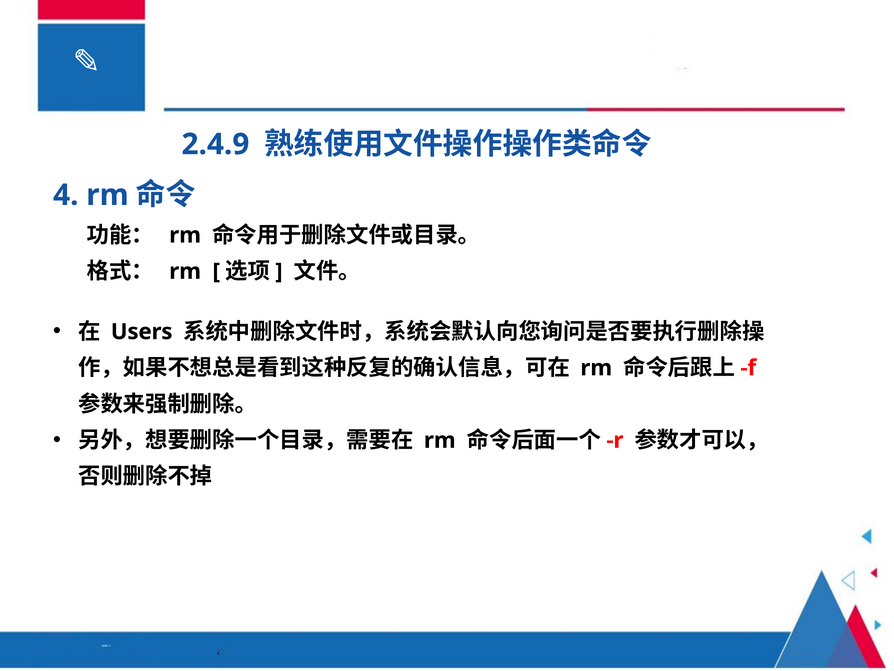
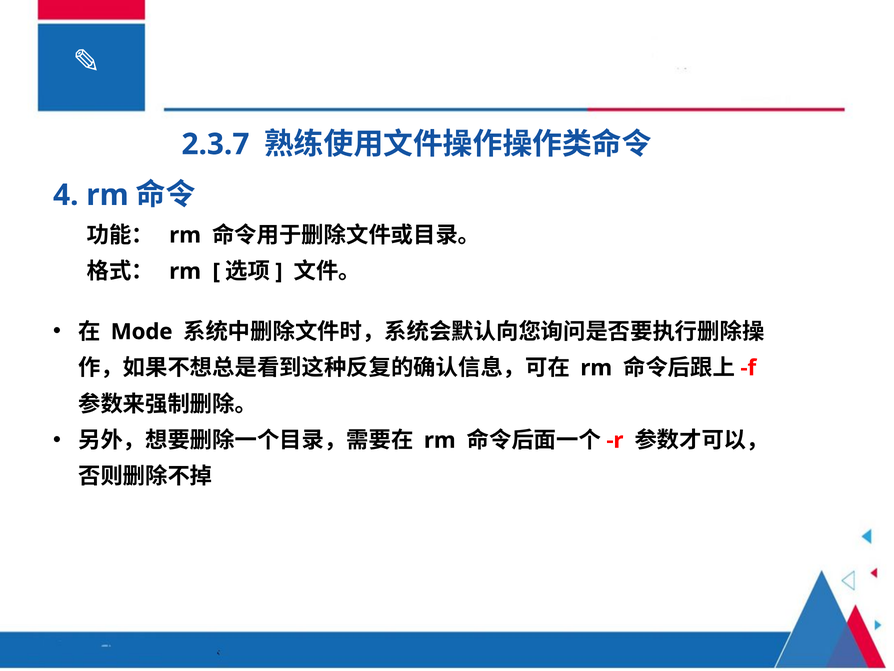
2.4.9: 2.4.9 -> 2.3.7 (215, 144)
Users: Users -> Mode (142, 332)
